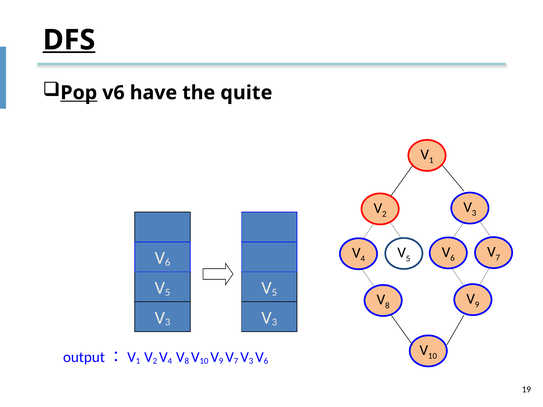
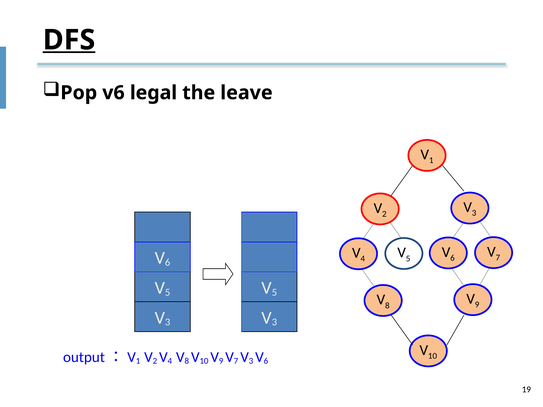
Pop underline: present -> none (79, 93)
have: have -> legal (153, 93)
quite: quite -> leave (246, 93)
